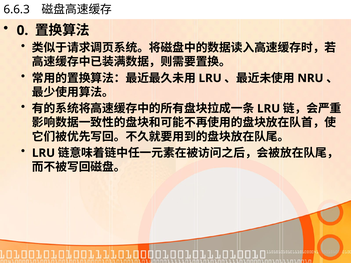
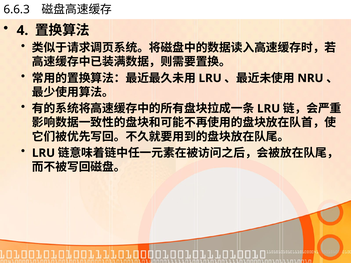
0: 0 -> 4 (22, 30)
